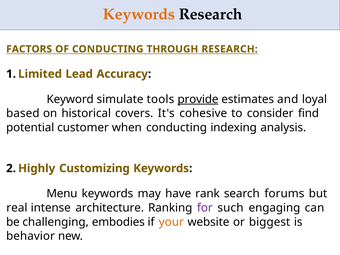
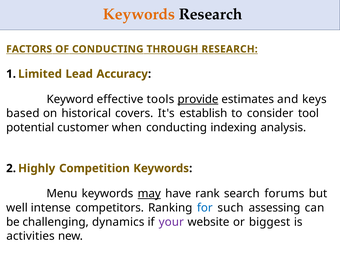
simulate: simulate -> effective (120, 99)
loyal: loyal -> keys (314, 99)
cohesive: cohesive -> establish (203, 113)
find: find -> tool (309, 113)
Customizing: Customizing -> Competition (94, 168)
may underline: none -> present (149, 194)
real: real -> well (17, 208)
architecture: architecture -> competitors (110, 208)
for colour: purple -> blue (205, 208)
engaging: engaging -> assessing (275, 208)
embodies: embodies -> dynamics (118, 222)
your colour: orange -> purple (171, 222)
behavior: behavior -> activities (30, 236)
